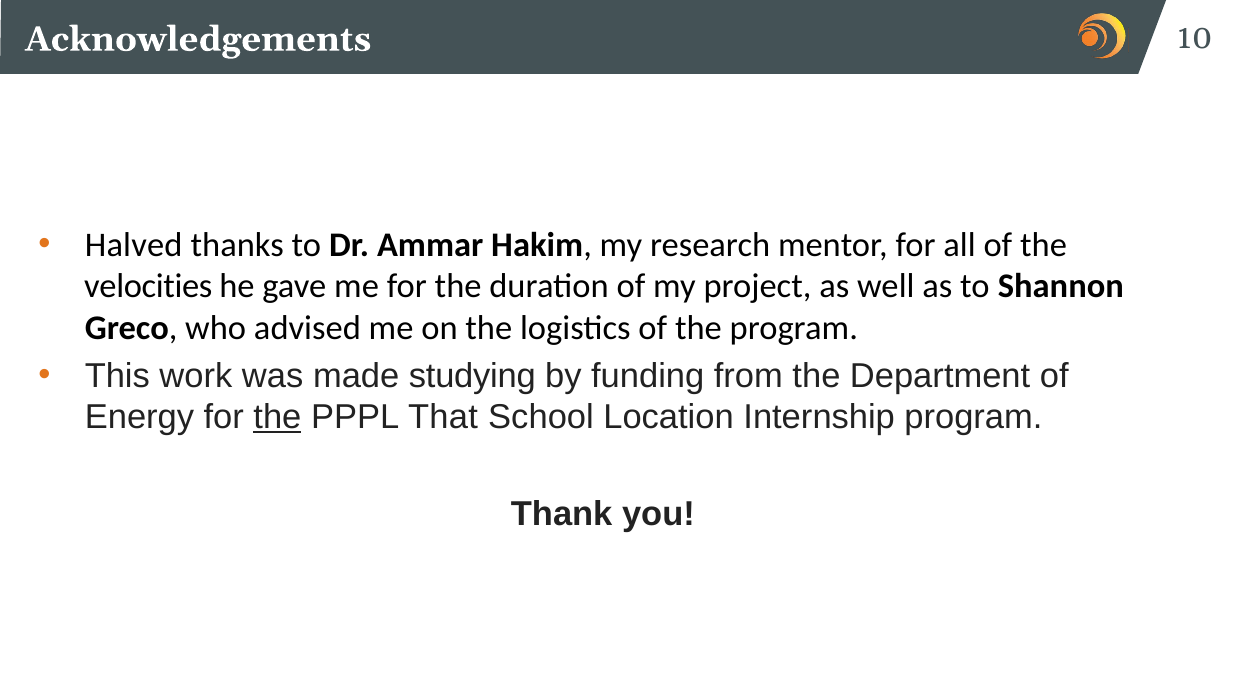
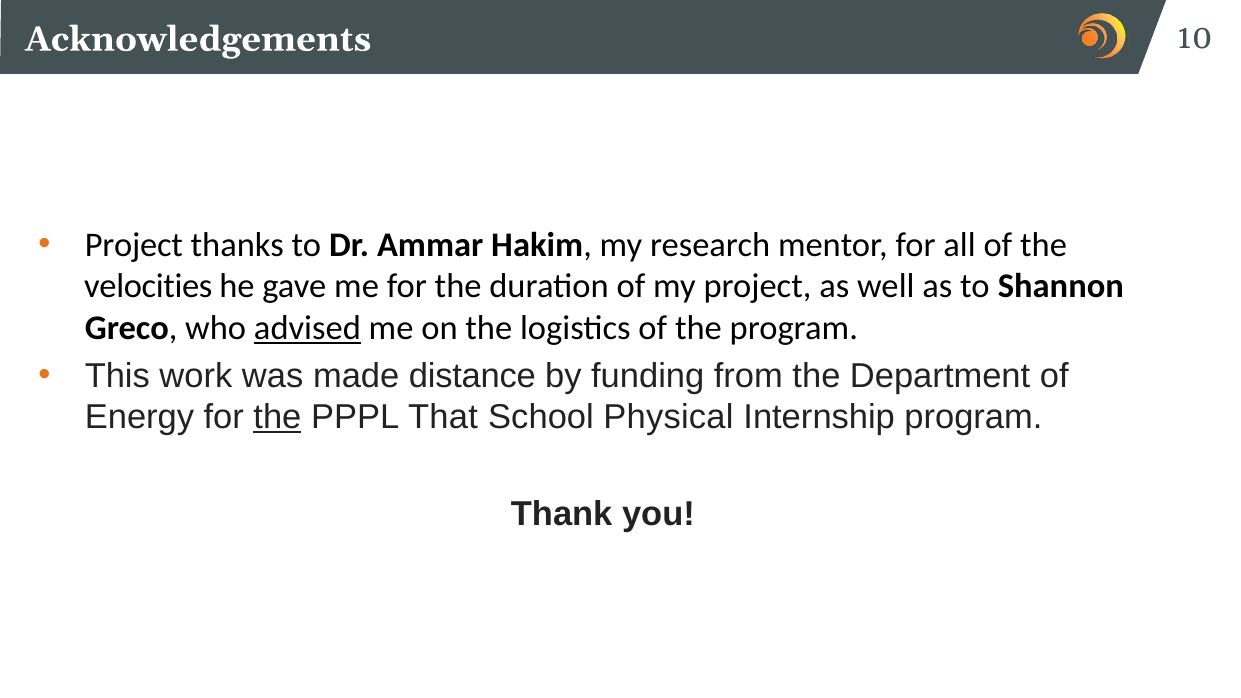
Halved: Halved -> Project (134, 245)
advised underline: none -> present (307, 328)
studying: studying -> distance (472, 376)
Location: Location -> Physical (668, 418)
